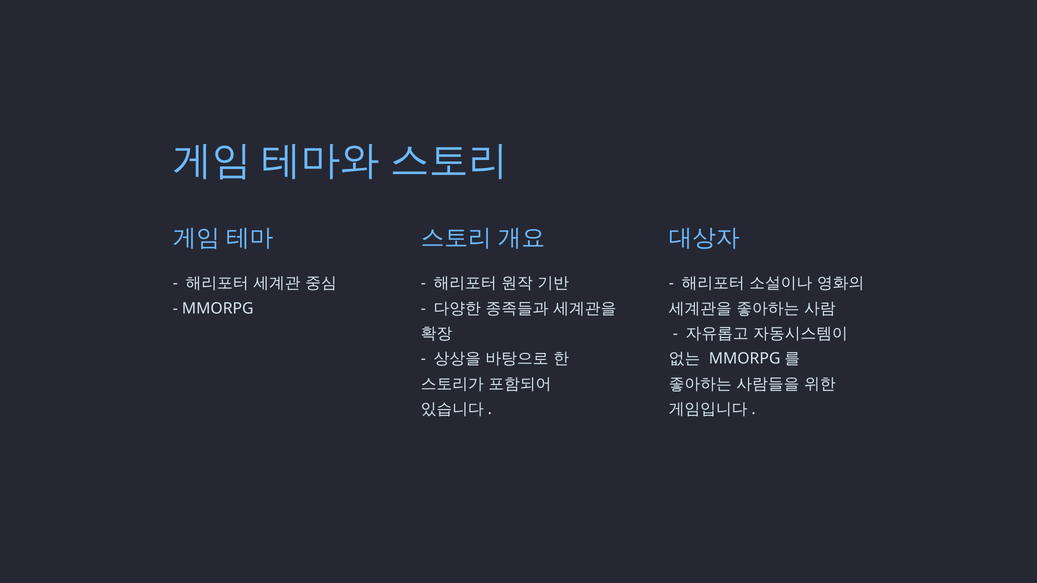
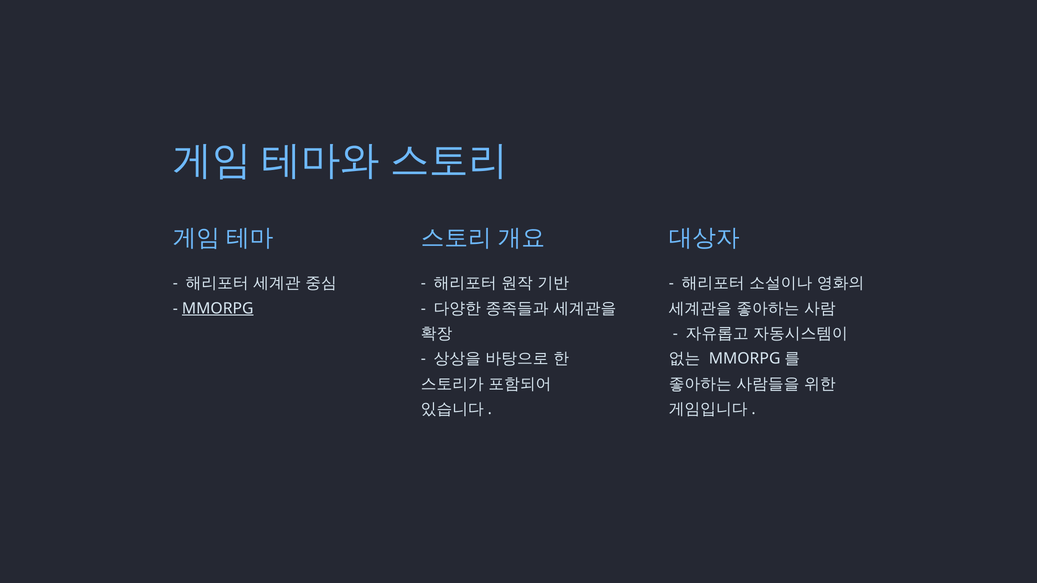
MMORPG underline: none -> present (218, 309)
